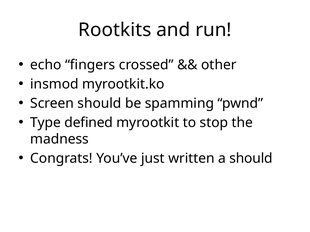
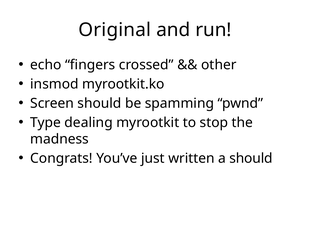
Rootkits: Rootkits -> Original (115, 30)
defined: defined -> dealing (89, 123)
